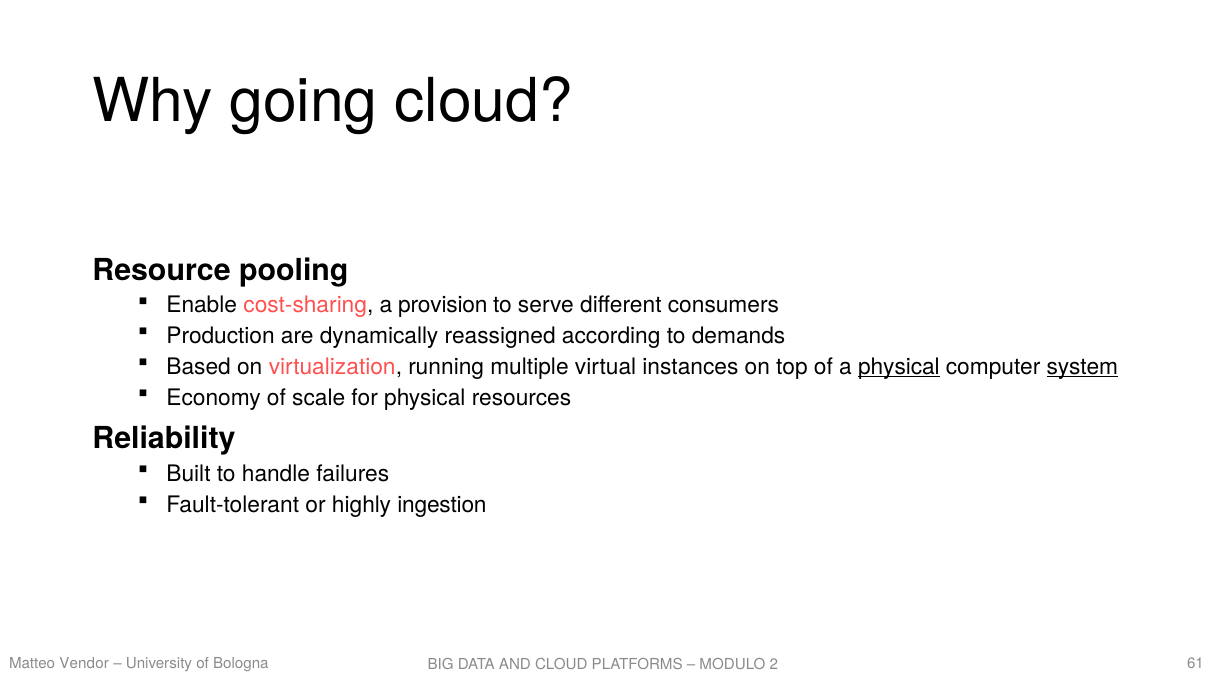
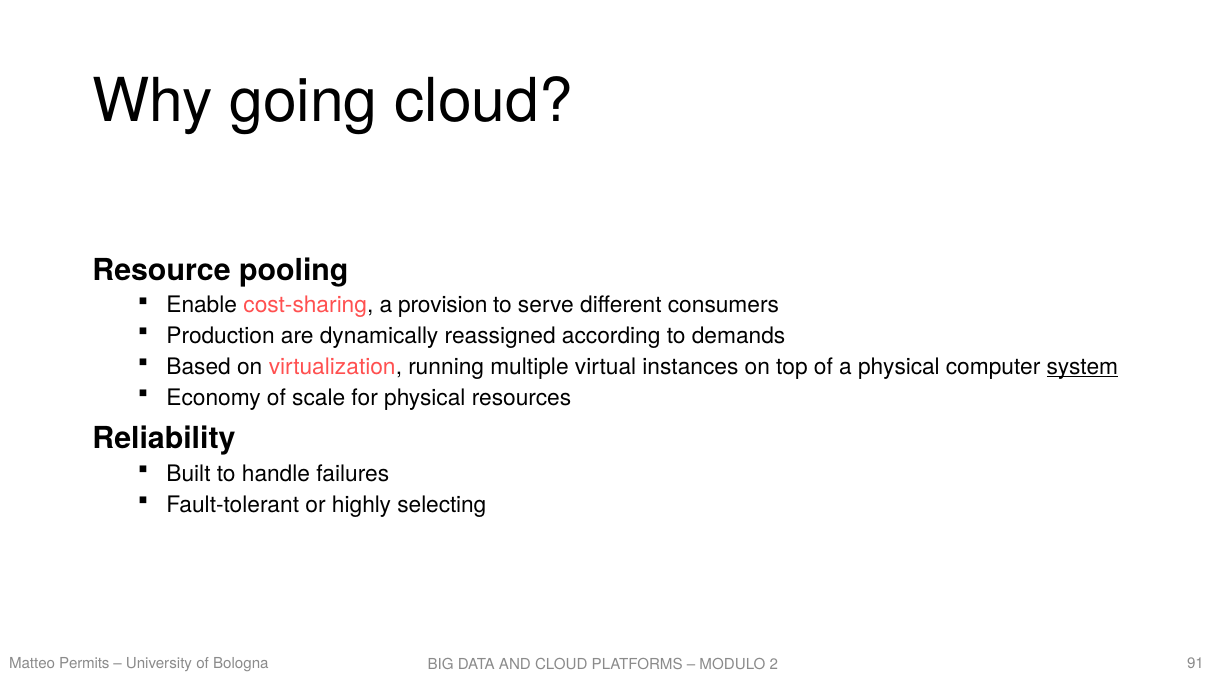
physical underline: present -> none (899, 367)
ingestion: ingestion -> selecting (442, 505)
Vendor: Vendor -> Permits (84, 663)
61: 61 -> 91 (1195, 663)
